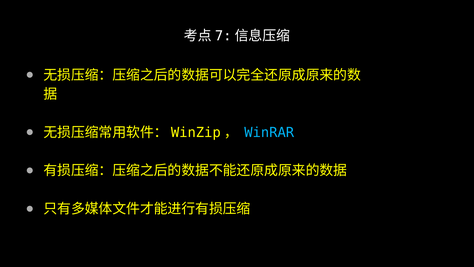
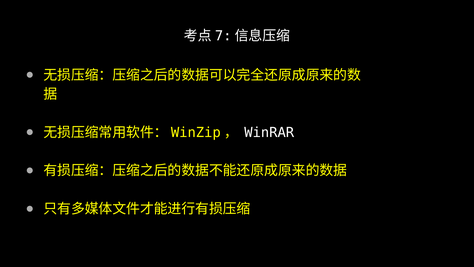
WinRAR colour: light blue -> white (269, 132)
